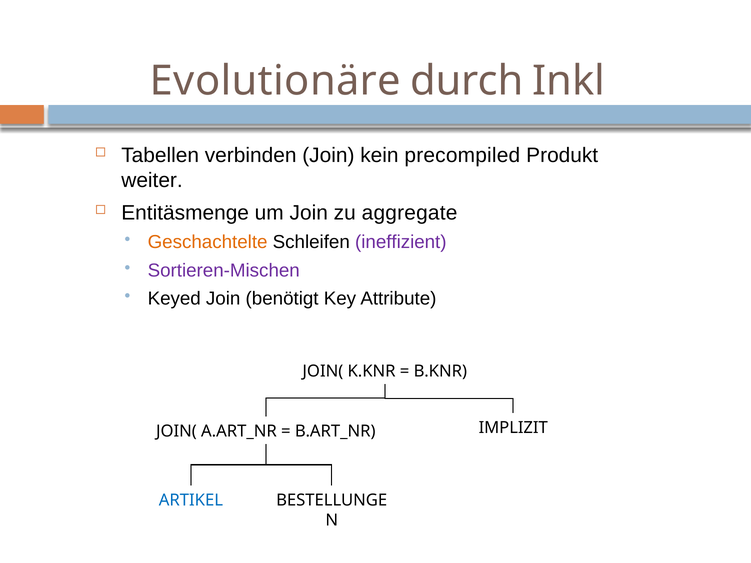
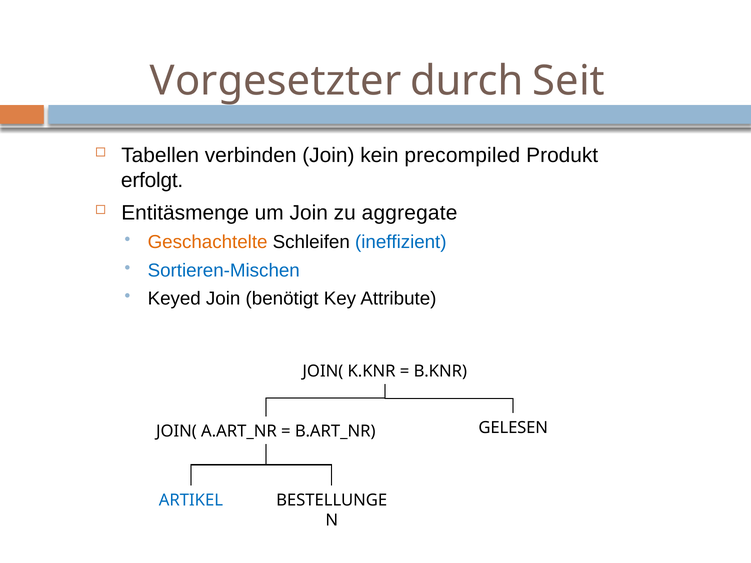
Evolutionäre: Evolutionäre -> Vorgesetzter (276, 81)
Inkl: Inkl -> Seit (569, 81)
weiter: weiter -> erfolgt (152, 180)
ineffizient colour: purple -> blue (401, 242)
Sortieren-Mischen colour: purple -> blue (224, 270)
IMPLIZIT: IMPLIZIT -> GELESEN (513, 428)
